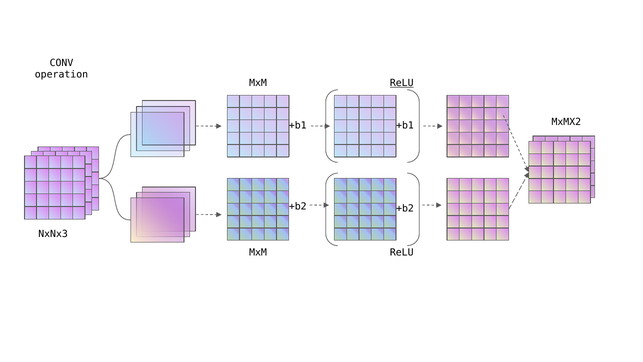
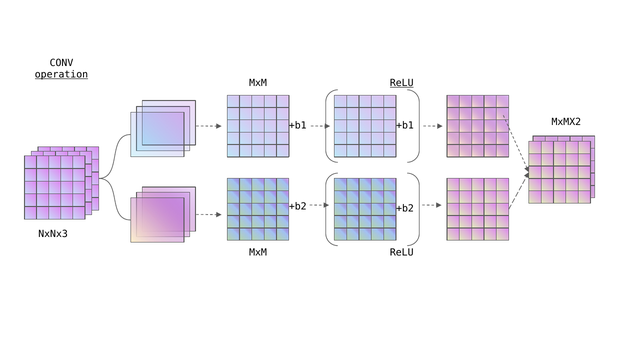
operation underline: none -> present (61, 75)
